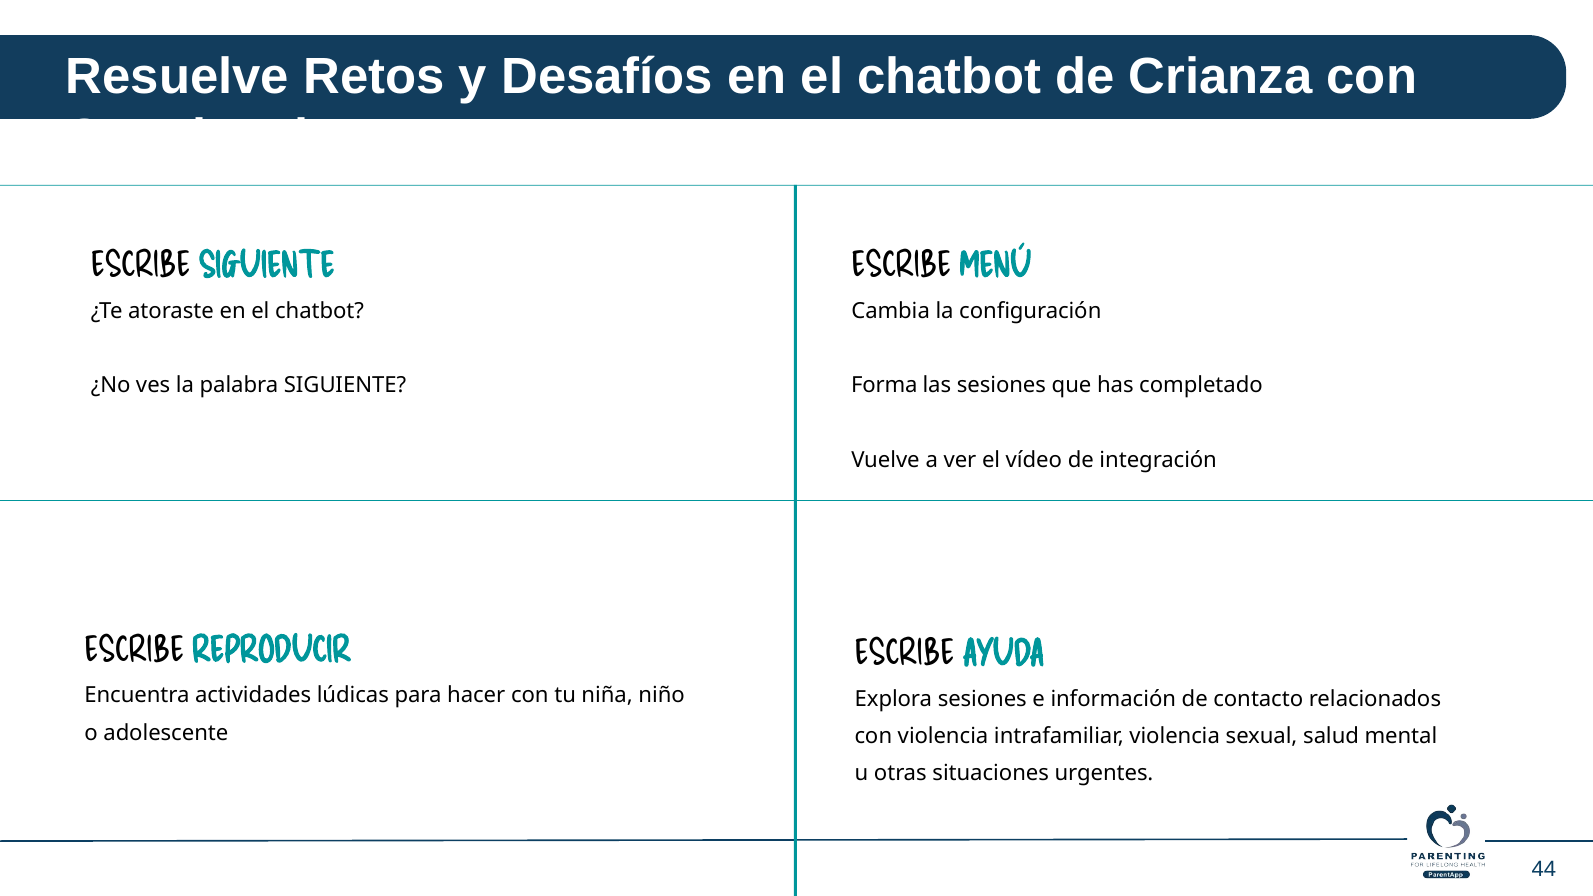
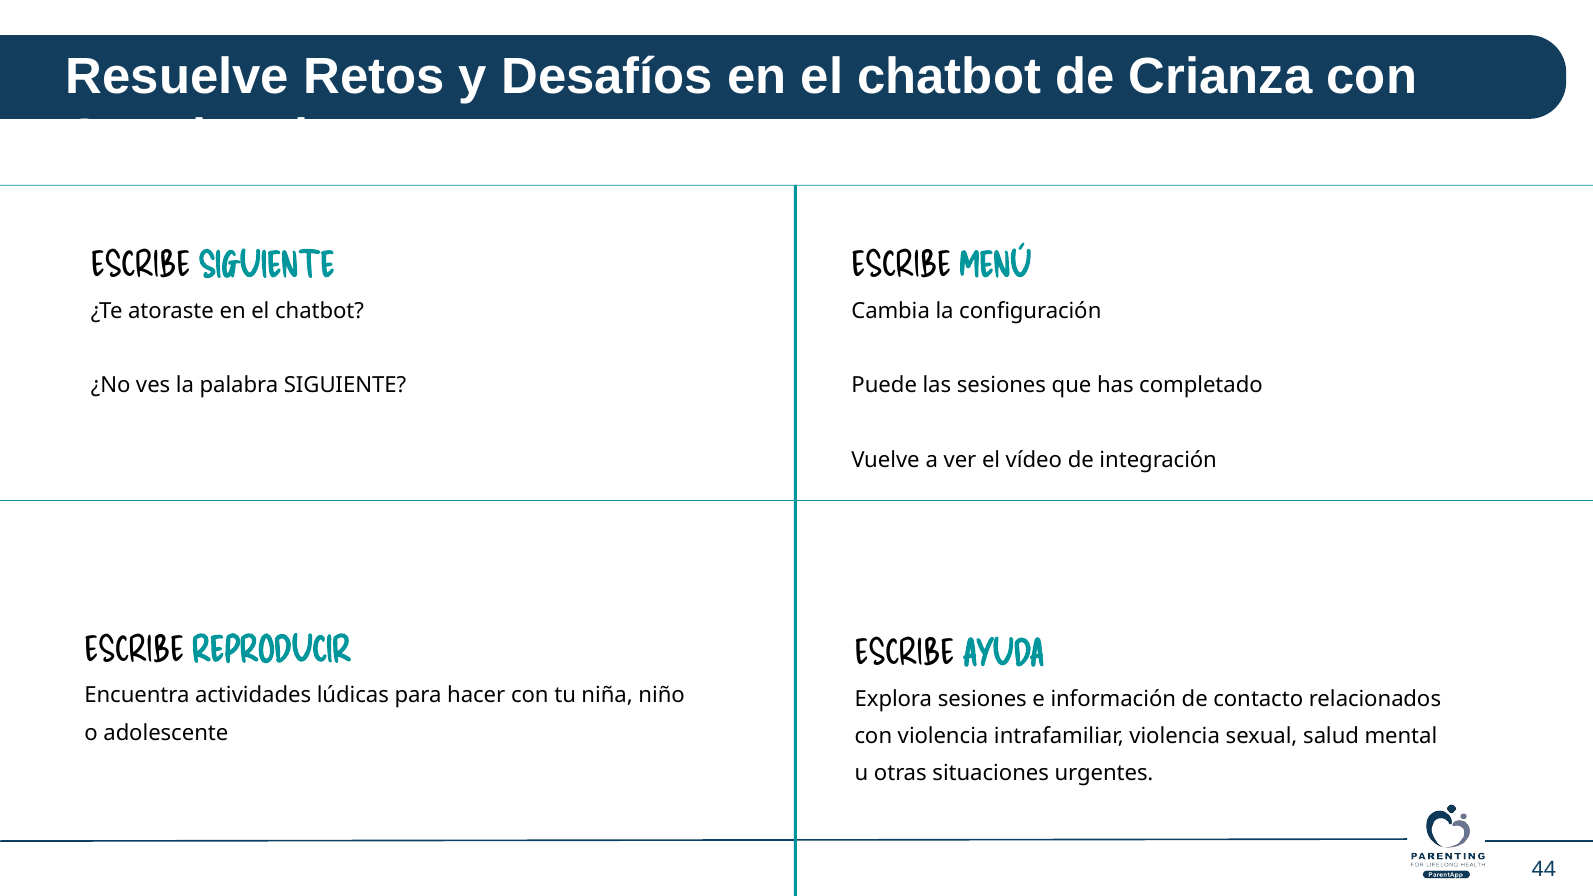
Forma: Forma -> Puede (884, 386)
